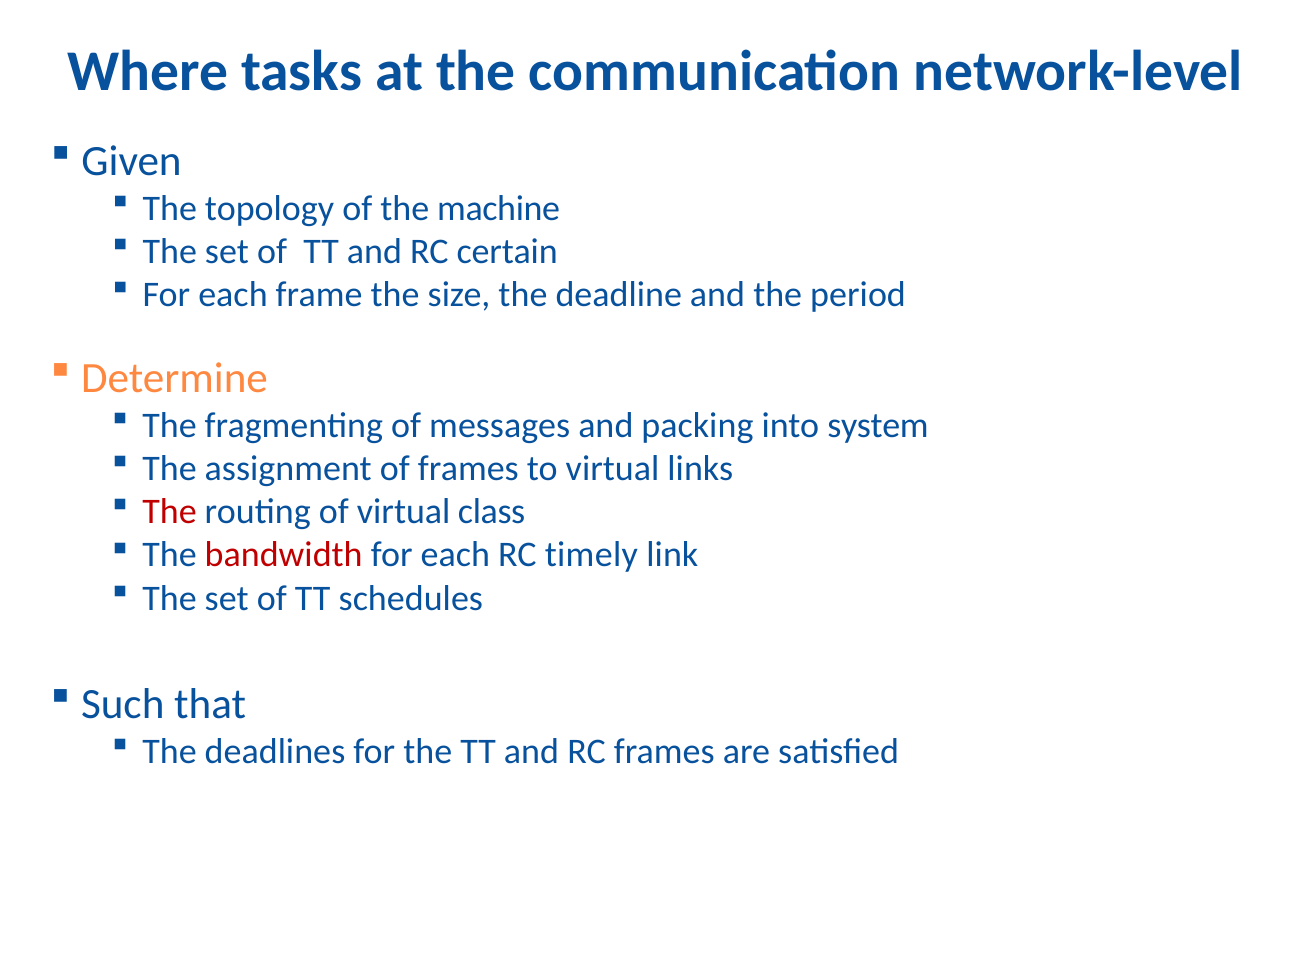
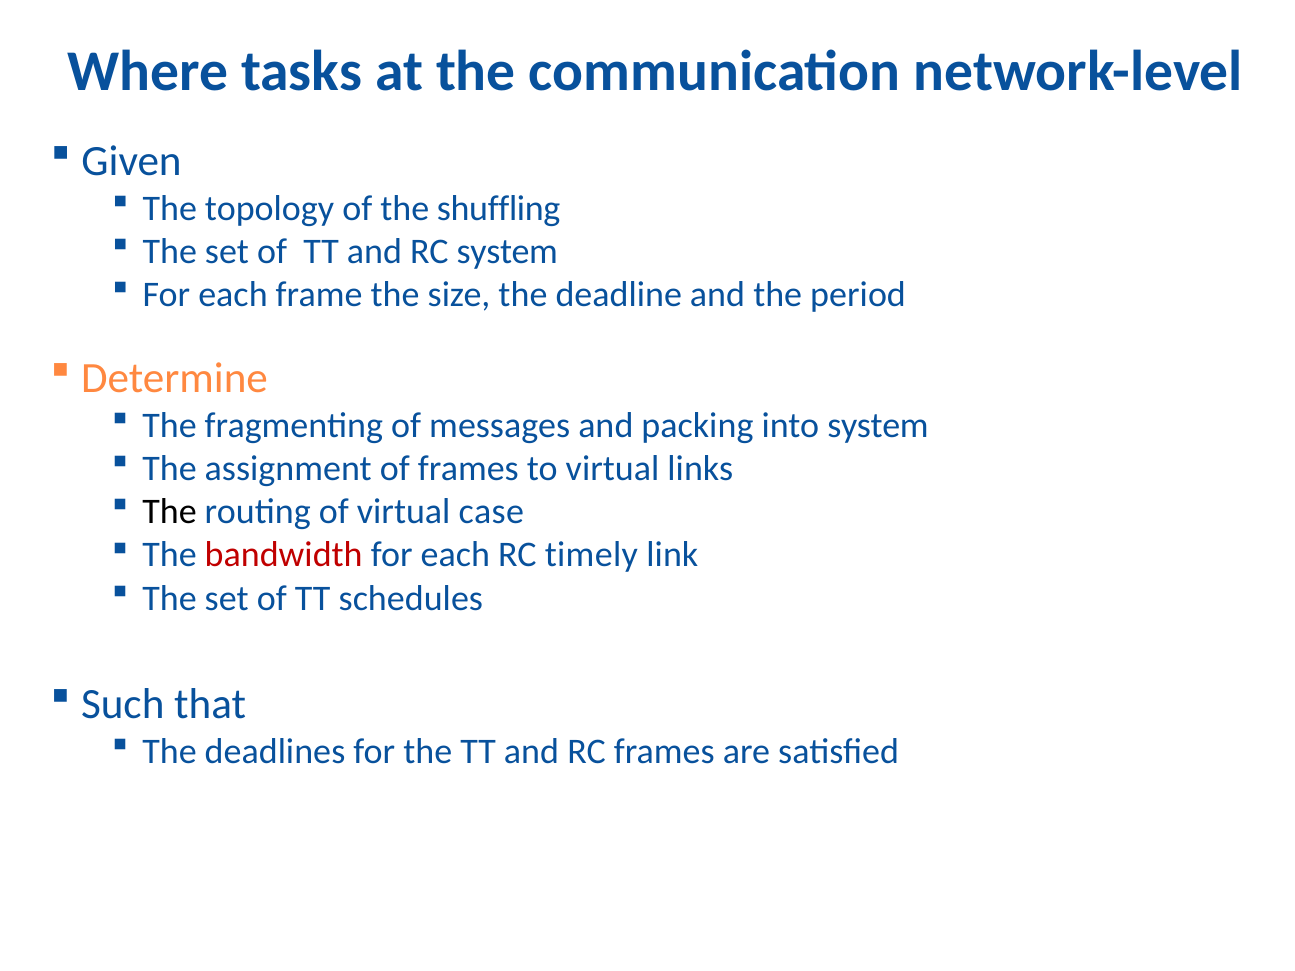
machine: machine -> shuffling (499, 208)
RC certain: certain -> system (507, 251)
The colour: red -> black (170, 512)
class: class -> case (491, 512)
